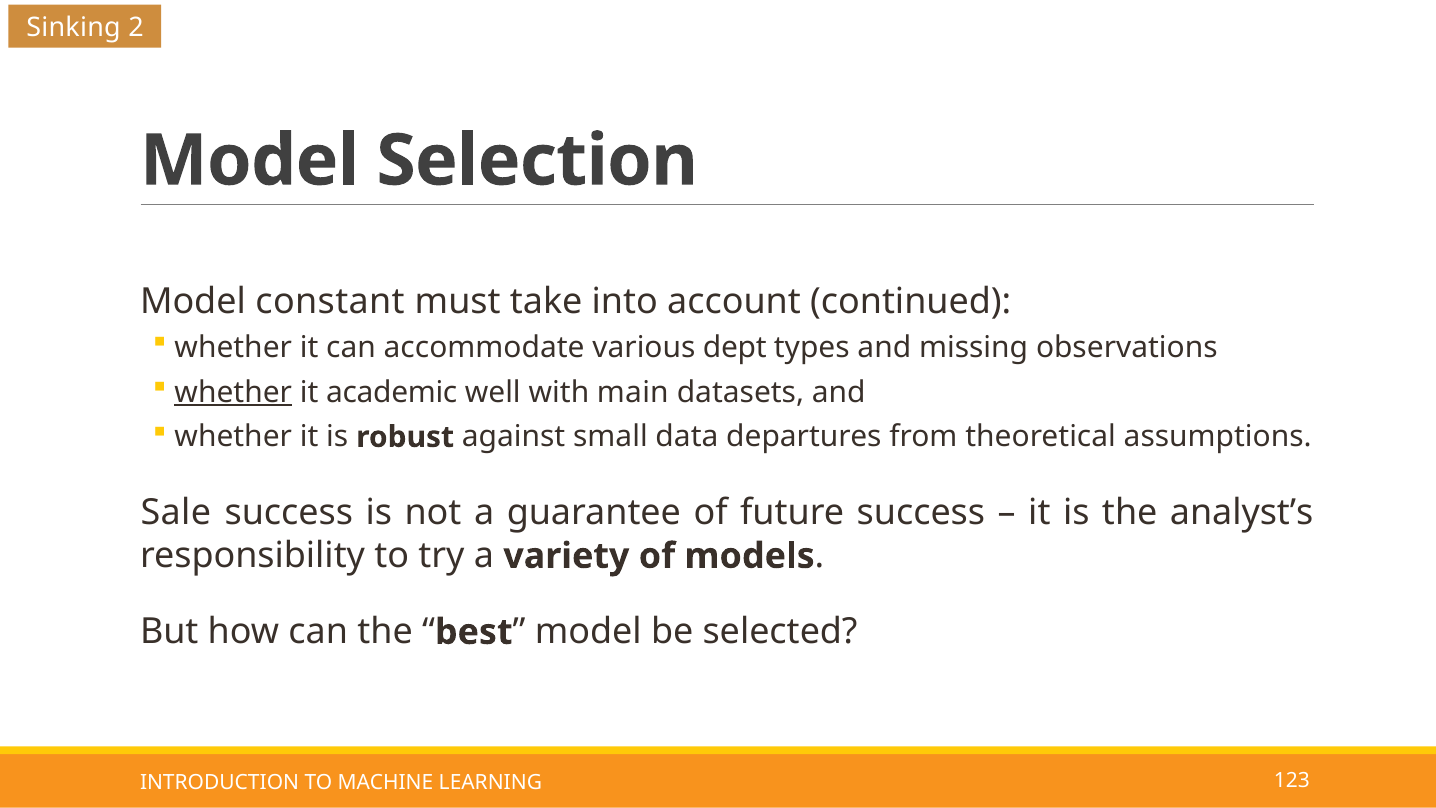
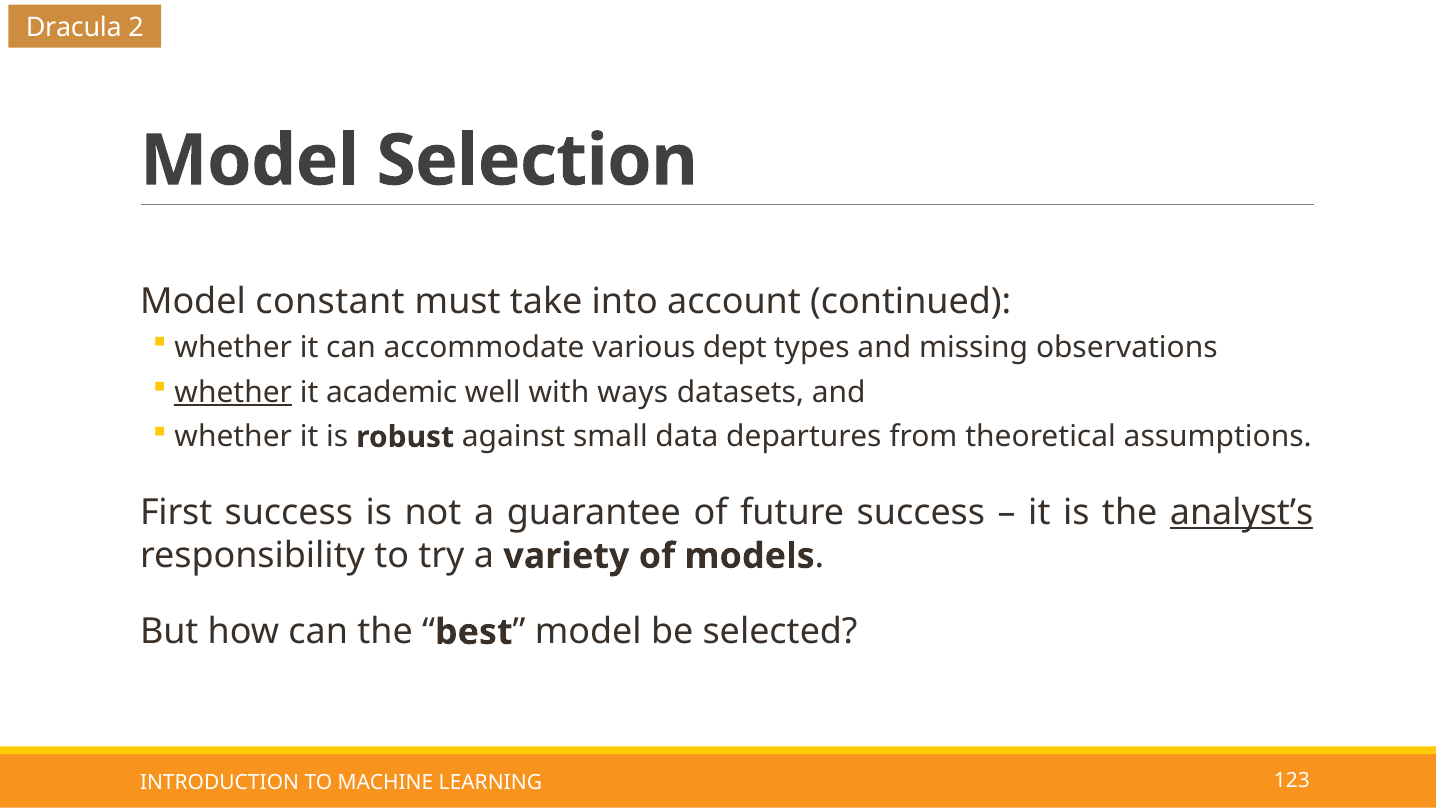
Sinking: Sinking -> Dracula (74, 28)
main: main -> ways (633, 392)
Sale: Sale -> First (176, 513)
analyst’s underline: none -> present (1242, 513)
